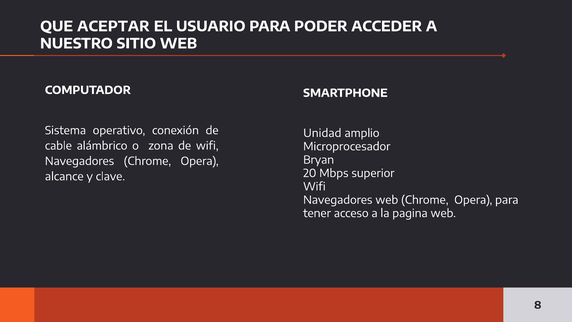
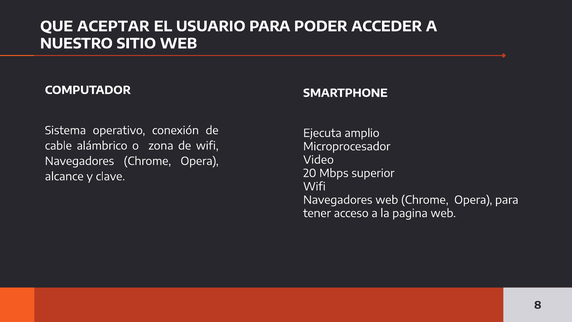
Unidad: Unidad -> Ejecuta (322, 133)
Bryan: Bryan -> Video (319, 160)
